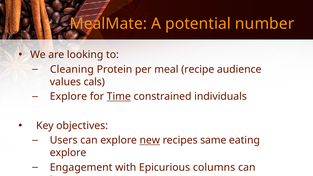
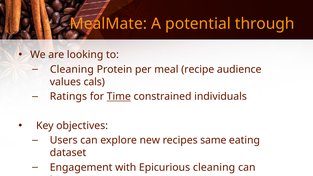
number: number -> through (265, 24)
Explore: Explore -> Ratings (68, 96)
new underline: present -> none (150, 140)
explore: explore -> dataset (68, 153)
Epicurious columns: columns -> cleaning (214, 167)
